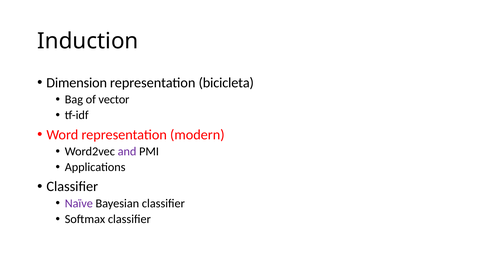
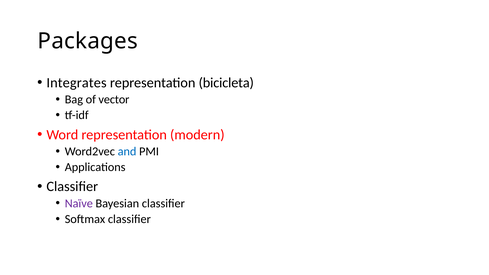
Induction: Induction -> Packages (88, 41)
Dimension: Dimension -> Integrates (77, 83)
and colour: purple -> blue (127, 152)
